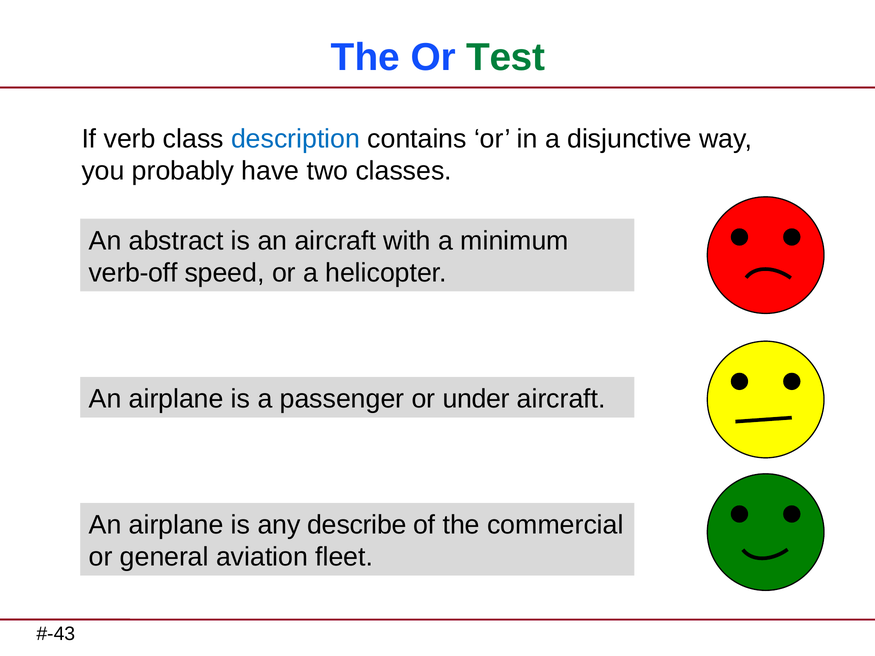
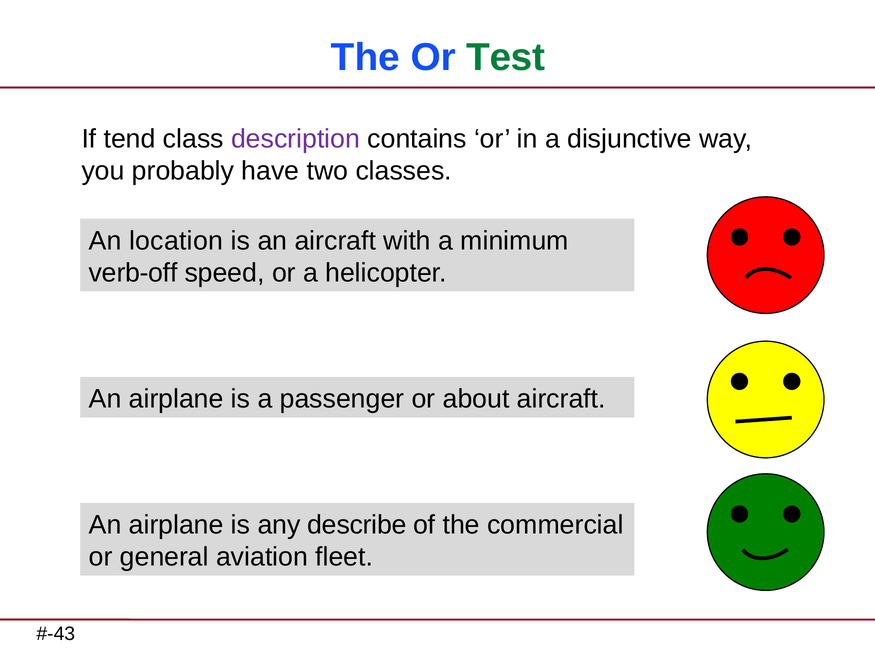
verb: verb -> tend (130, 139)
description colour: blue -> purple (296, 139)
abstract: abstract -> location (176, 241)
under: under -> about (476, 399)
